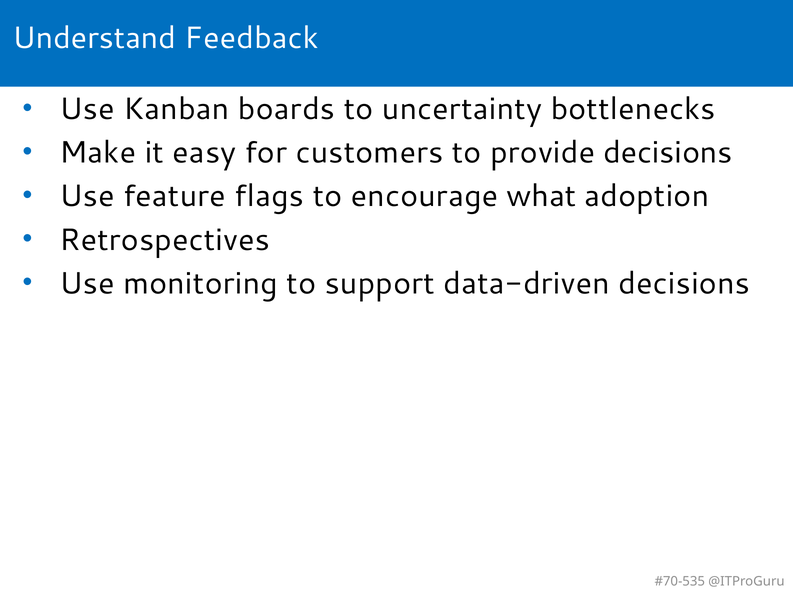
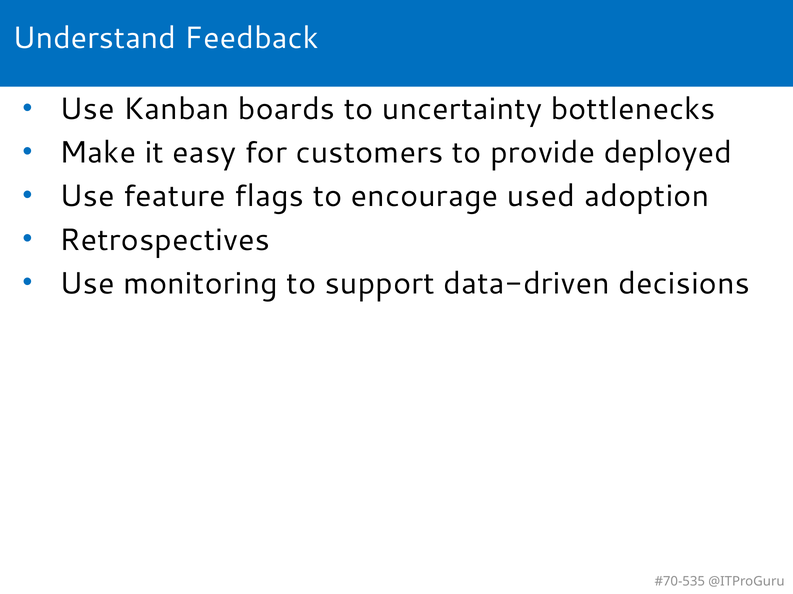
provide decisions: decisions -> deployed (668, 153)
what: what -> used (541, 197)
